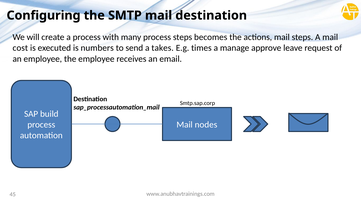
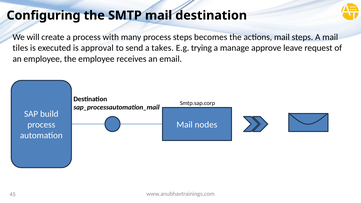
cost: cost -> tiles (20, 48)
numbers: numbers -> approval (97, 48)
times: times -> trying (201, 48)
